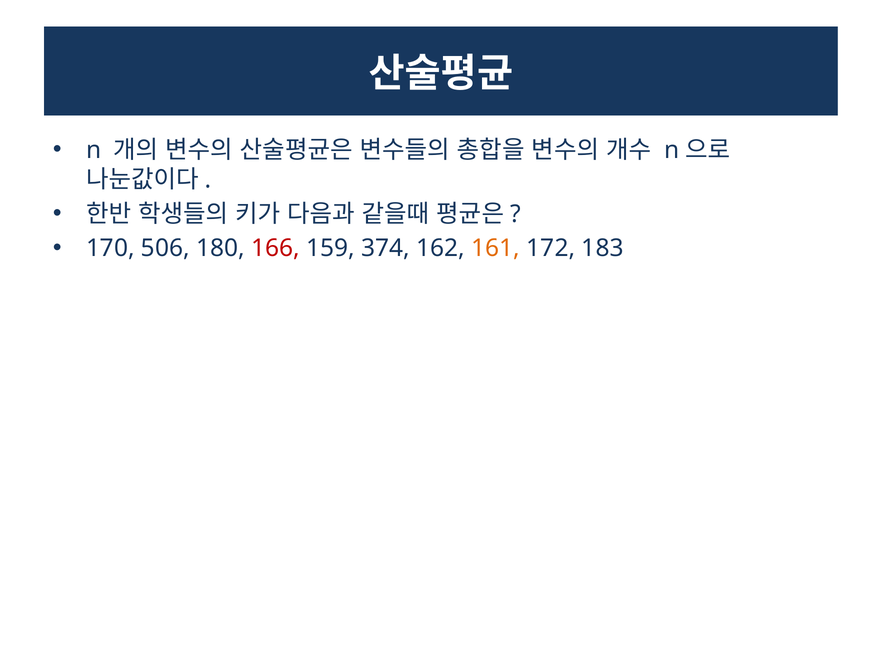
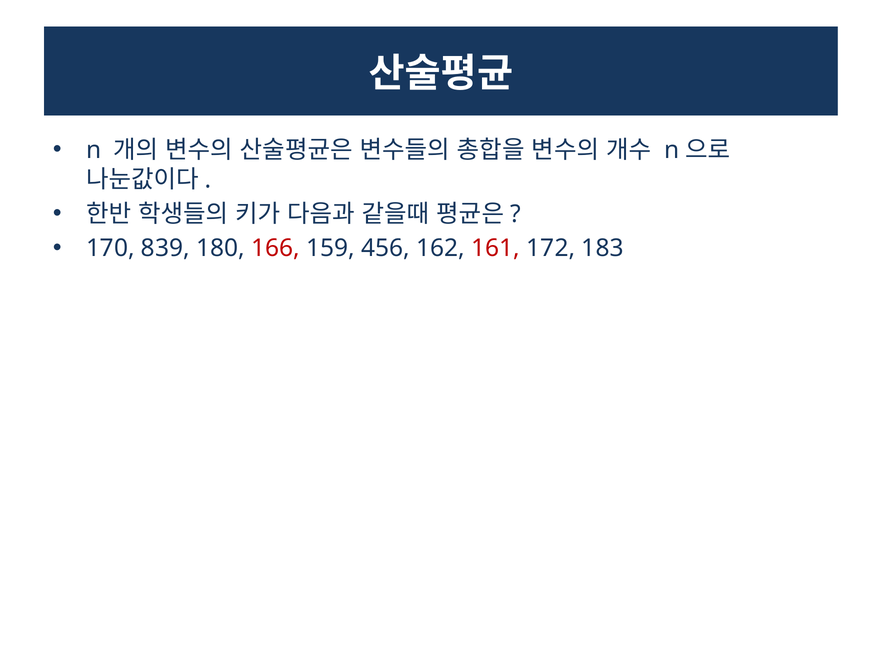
506: 506 -> 839 (165, 248)
374: 374 -> 456 (386, 248)
161 colour: orange -> red (496, 248)
